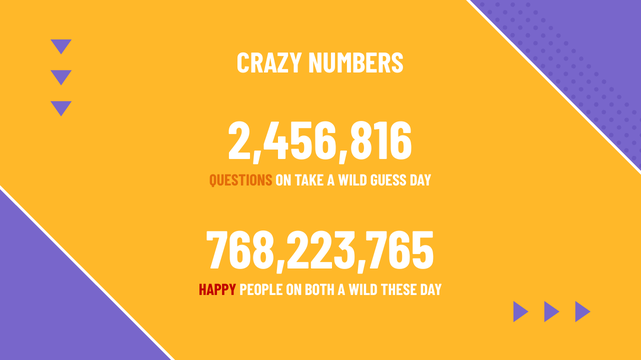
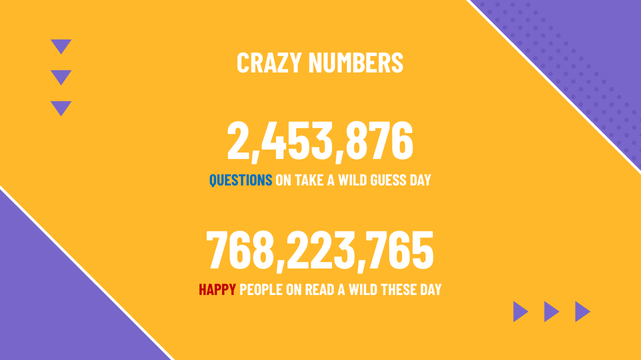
2,456,816: 2,456,816 -> 2,453,876 (320, 142)
QUESTIONS colour: orange -> blue (241, 181)
BOTH: BOTH -> READ (320, 290)
